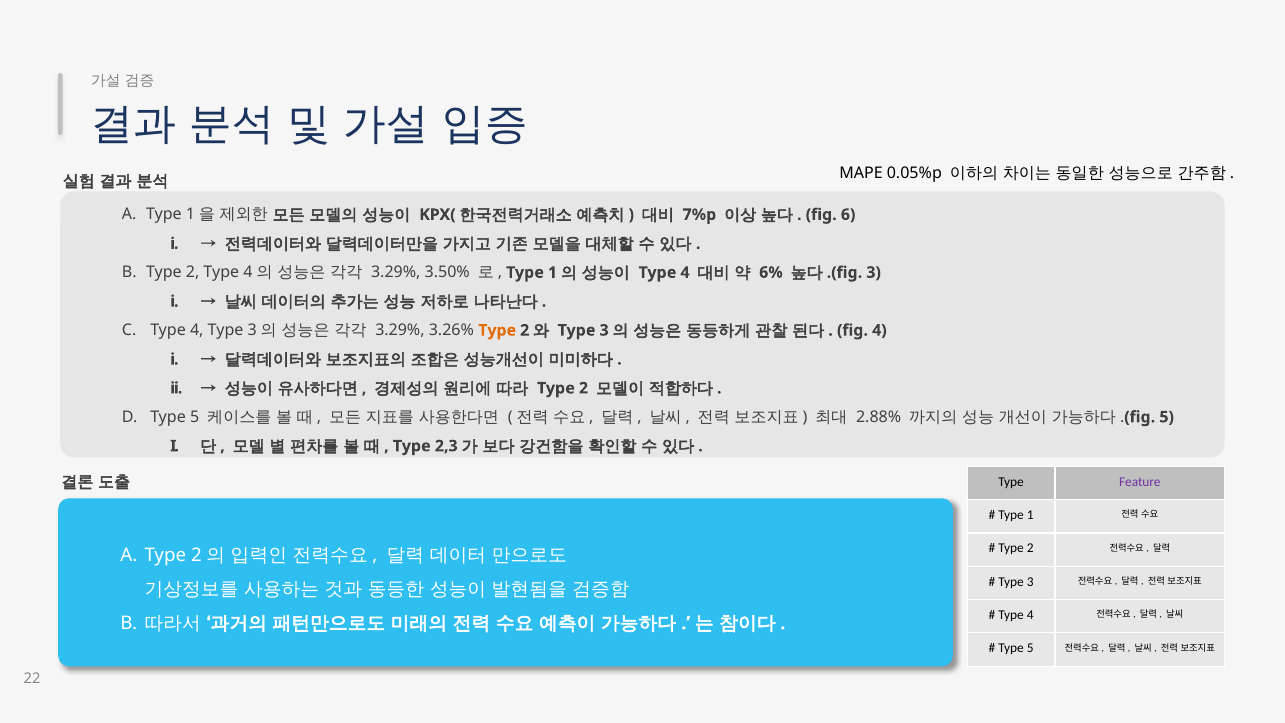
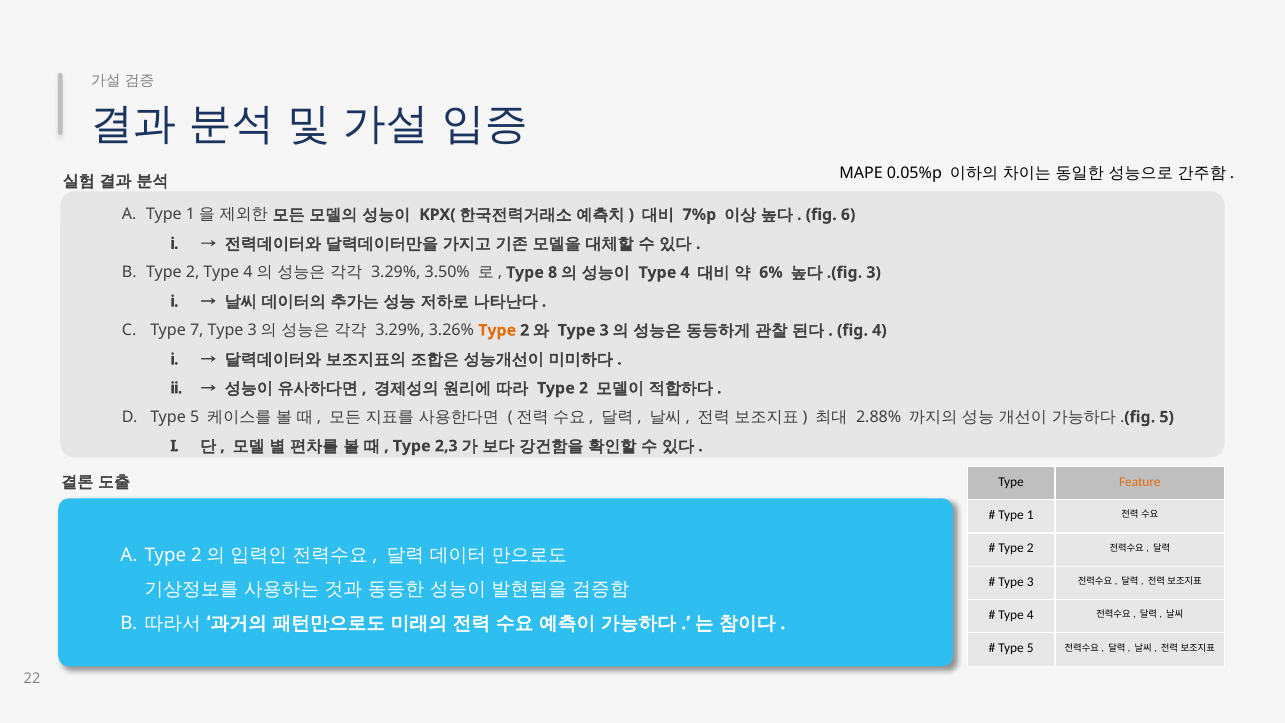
1: 1 -> 8 (553, 272)
4: 4 -> 7 (197, 330)
Feature colour: purple -> orange (1140, 482)
